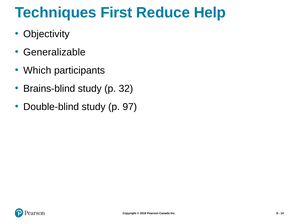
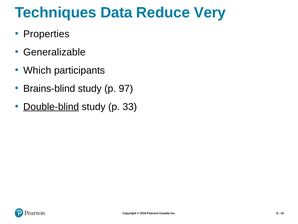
First: First -> Data (116, 13)
Help: Help -> Very (210, 13)
Objectivity: Objectivity -> Properties (46, 34)
32: 32 -> 97 (126, 88)
Double-blind underline: none -> present (51, 106)
97: 97 -> 33 (130, 106)
